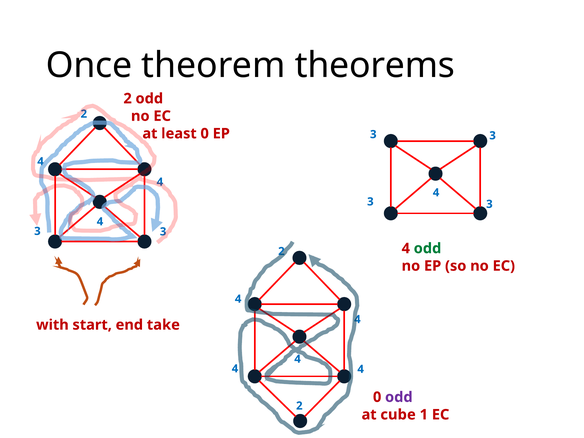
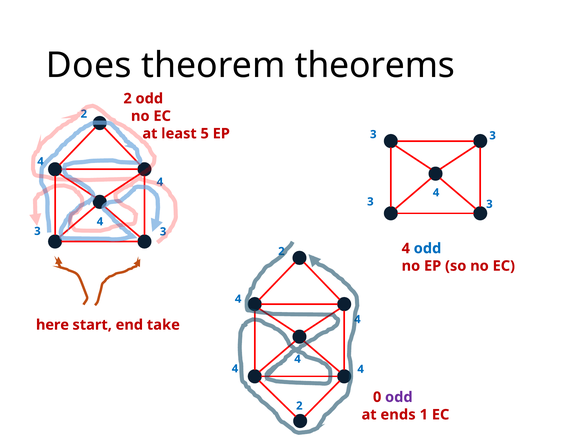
Once: Once -> Does (89, 65)
0: 0 -> 5 (205, 134)
odd colour: green -> blue (427, 248)
with: with -> here (52, 325)
cube: cube -> ends (398, 415)
